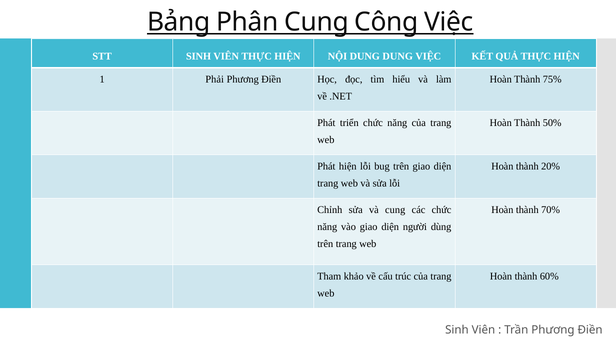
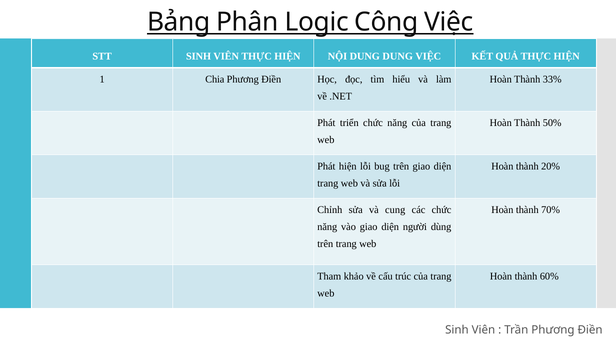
Phân Cung: Cung -> Logic (317, 22)
Phải: Phải -> Chia (215, 79)
75%: 75% -> 33% (552, 79)
